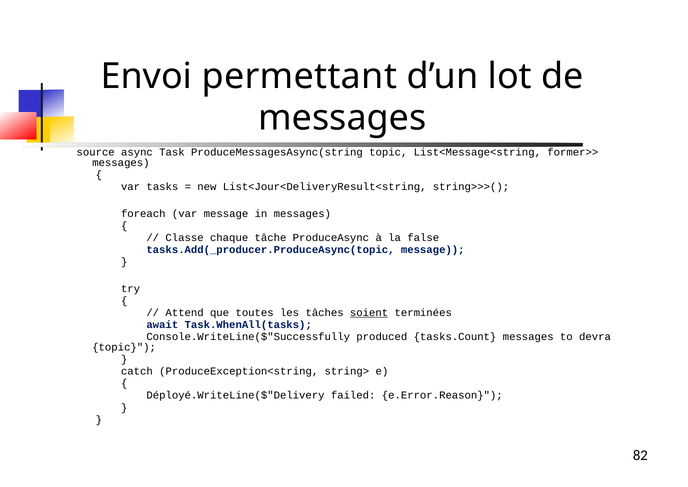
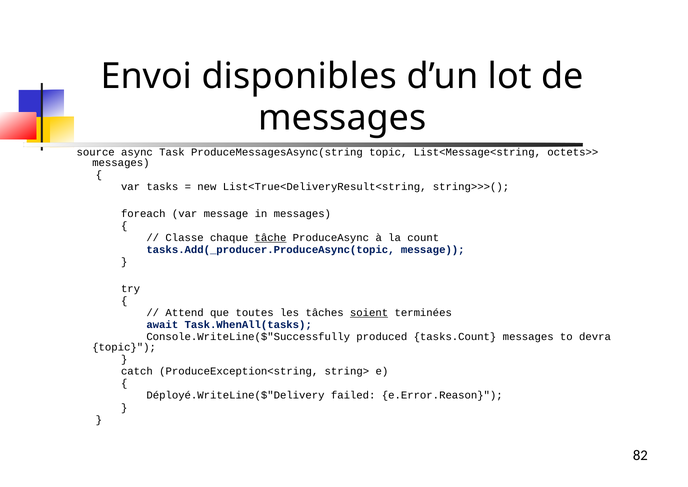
permettant: permettant -> disponibles (299, 76)
former>>: former>> -> octets>> (573, 152)
List<Jour<DeliveryResult<string: List<Jour<DeliveryResult<string -> List<True<DeliveryResult<string (325, 187)
tâche underline: none -> present (271, 237)
false: false -> count (423, 237)
